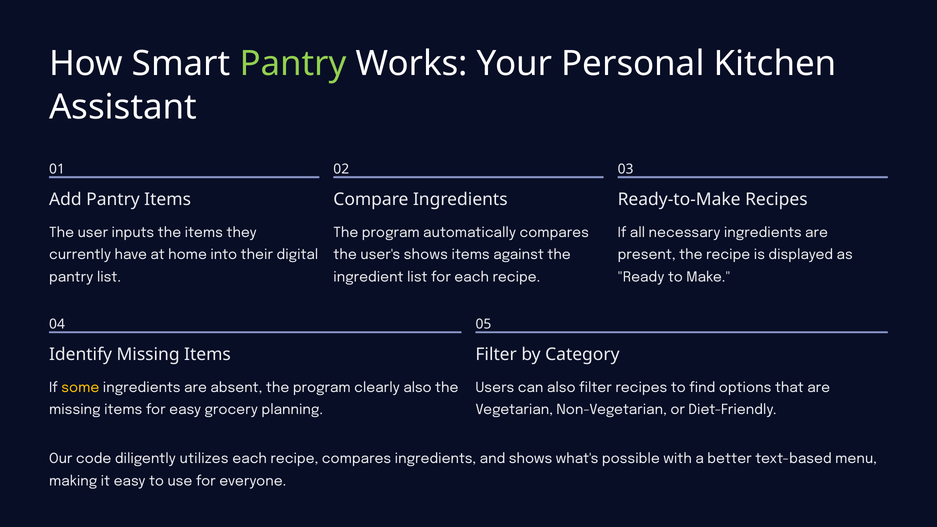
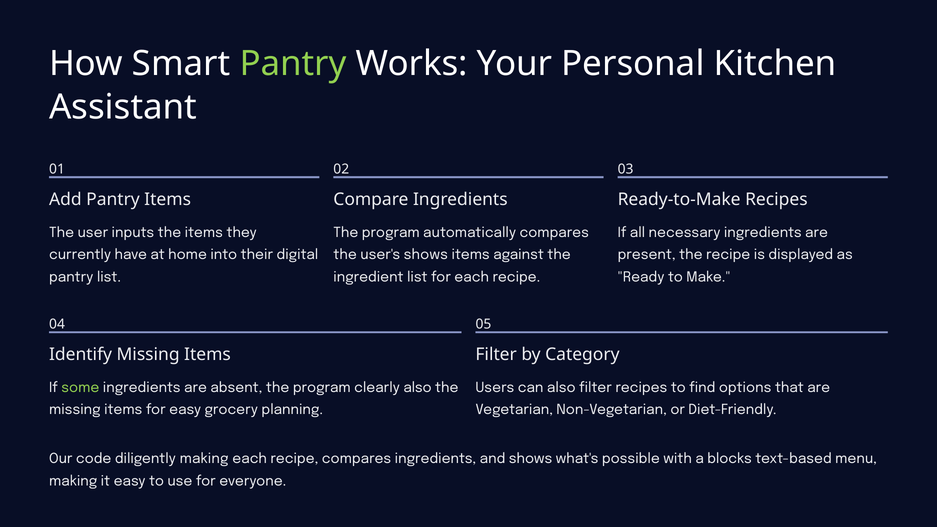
some colour: yellow -> light green (80, 388)
diligently utilizes: utilizes -> making (204, 459)
better: better -> blocks (730, 459)
